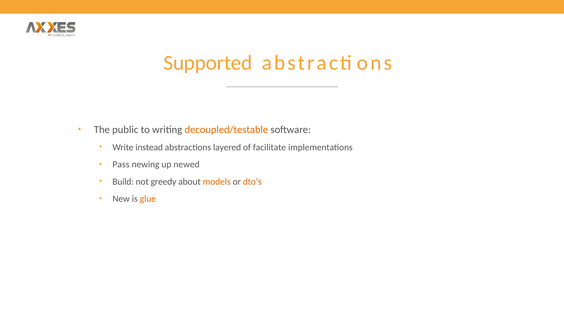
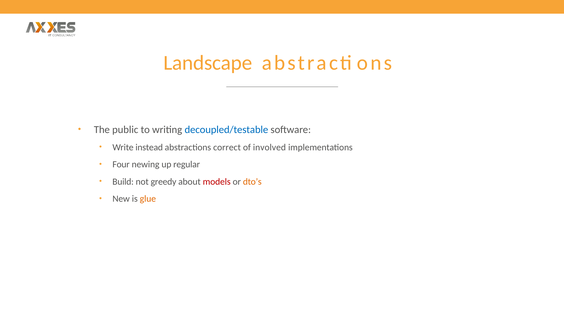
Supported: Supported -> Landscape (208, 63)
decoupled/testable colour: orange -> blue (226, 130)
layered: layered -> correct (227, 147)
facilitate: facilitate -> involved (269, 147)
Pass: Pass -> Four (121, 165)
newed: newed -> regular (187, 165)
models colour: orange -> red (217, 182)
